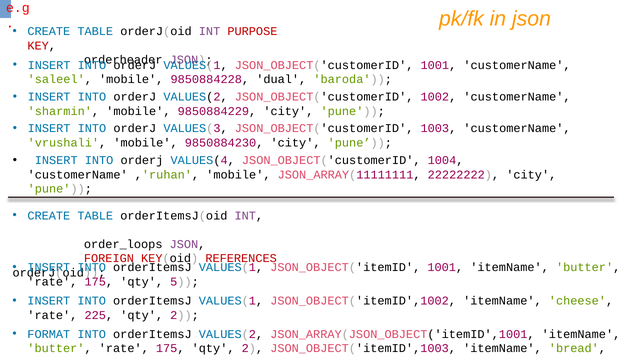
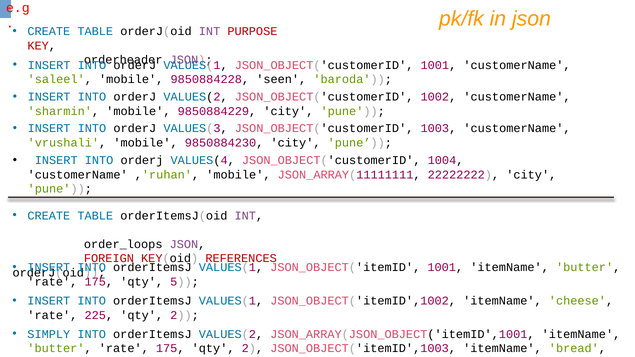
dual: dual -> seen (281, 79)
FORMAT: FORMAT -> SIMPLY (49, 334)
